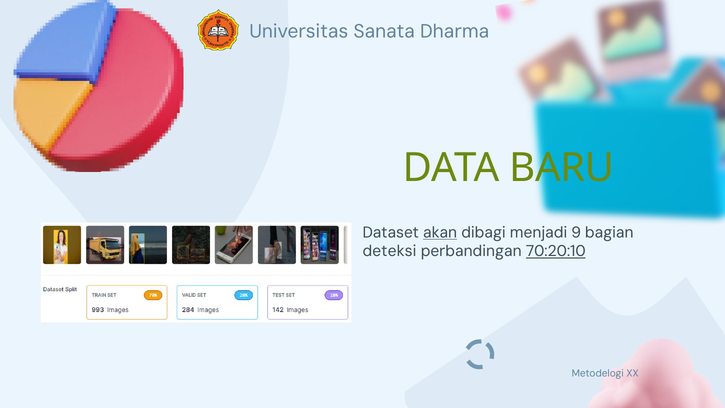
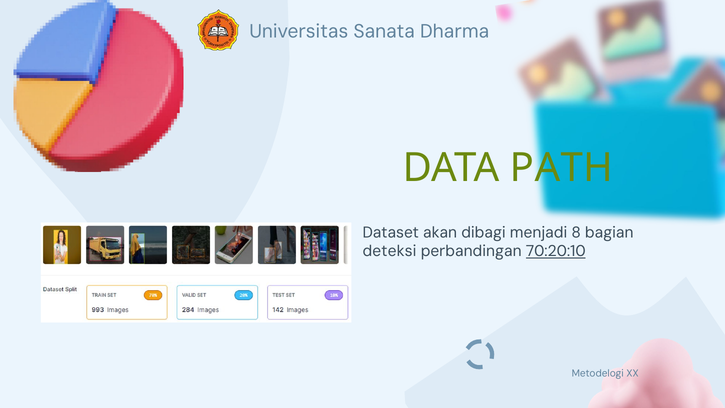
BARU: BARU -> PATH (561, 168)
akan underline: present -> none (440, 232)
9: 9 -> 8 (576, 232)
